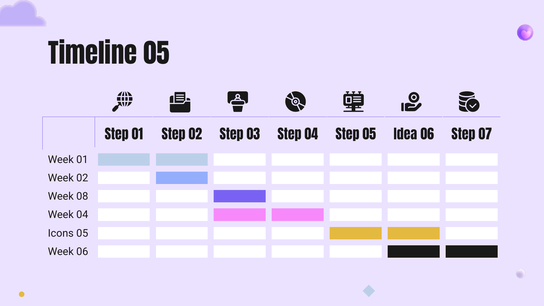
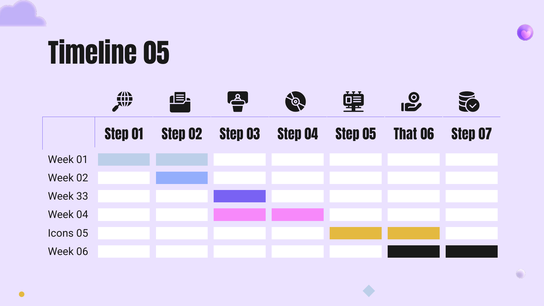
Idea: Idea -> That (405, 135)
08: 08 -> 33 (82, 196)
